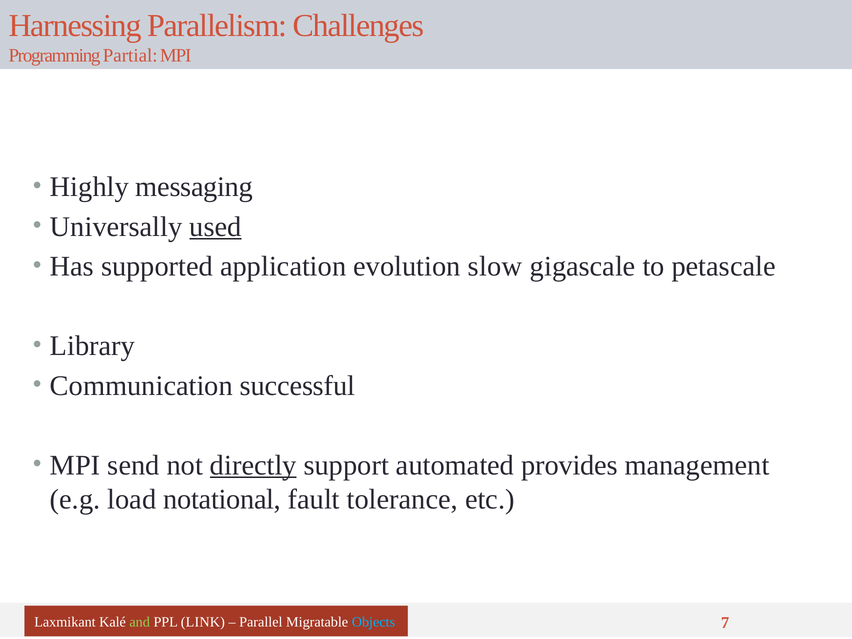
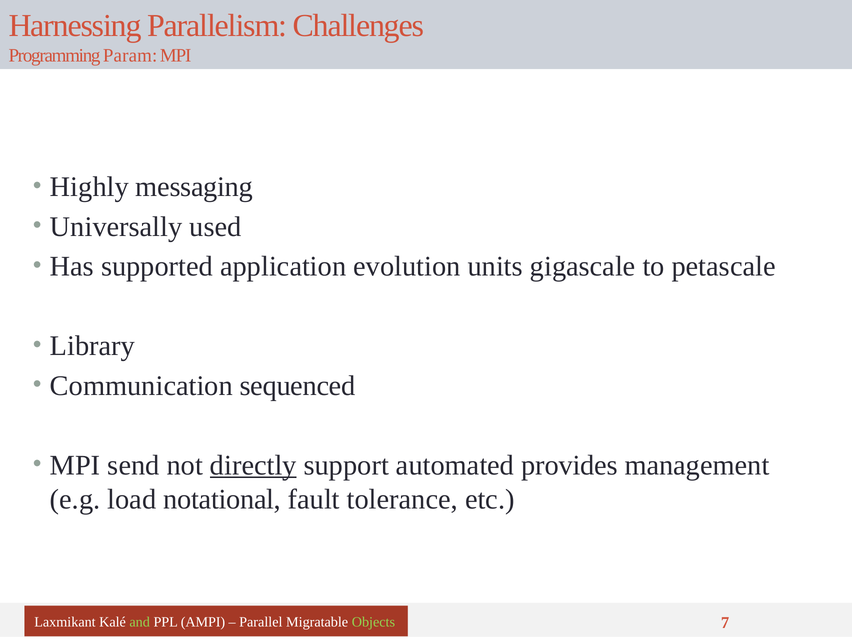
Partial: Partial -> Param (130, 55)
used underline: present -> none (215, 227)
slow: slow -> units (495, 266)
successful: successful -> sequenced (298, 386)
LINK: LINK -> AMPI (203, 622)
Objects colour: light blue -> light green (373, 622)
